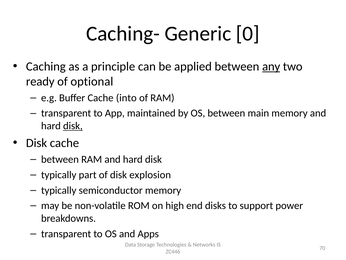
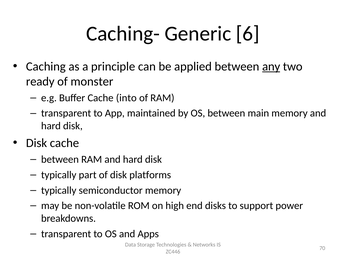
0: 0 -> 6 (248, 33)
optional: optional -> monster (92, 81)
disk underline: present -> none (73, 126)
explosion: explosion -> platforms (150, 175)
